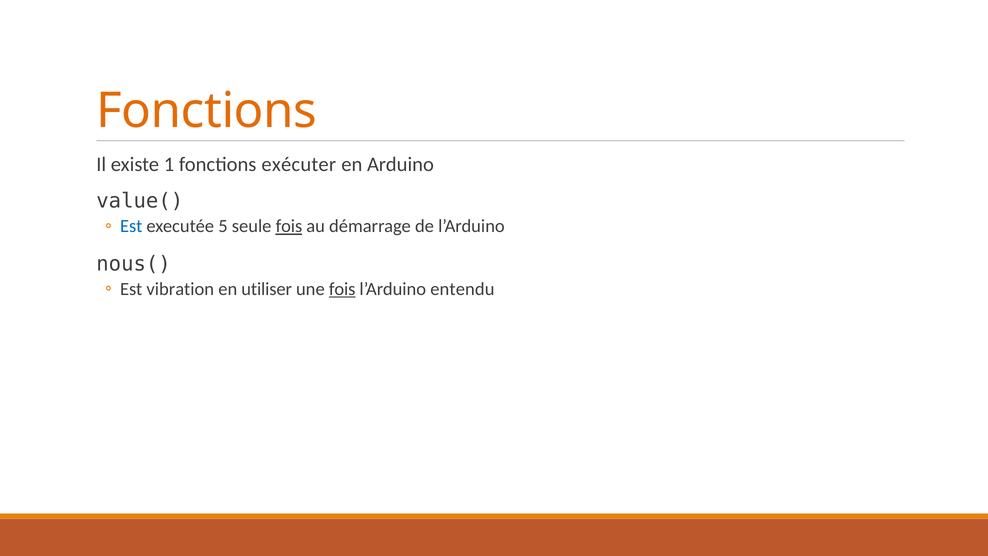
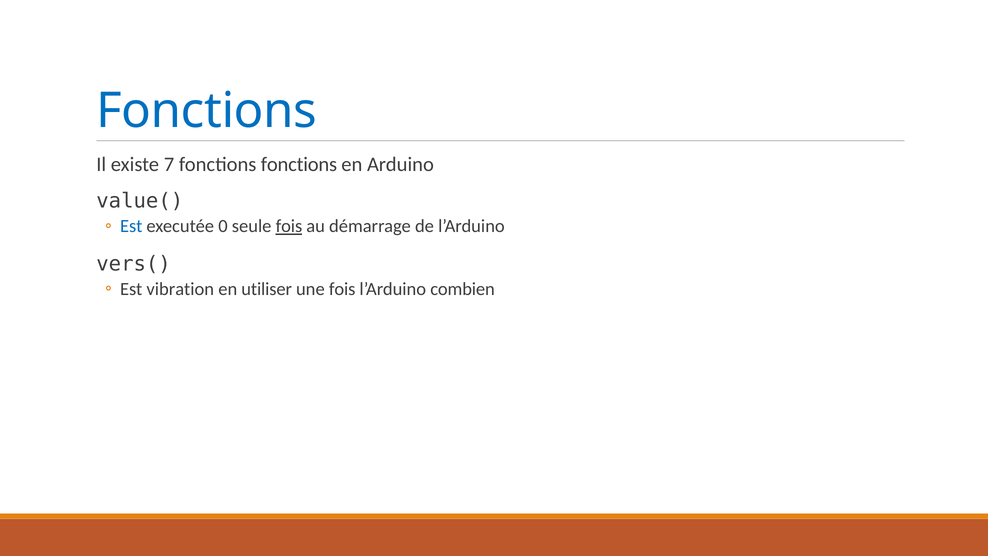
Fonctions colour: orange -> blue (207, 111)
1: 1 -> 7 (169, 164)
fonctions exécuter: exécuter -> fonctions (299, 164)
5: 5 -> 0 (223, 226)
nous(: nous( -> vers( (134, 264)
fois underline: present -> none (342, 289)
entendu: entendu -> combien (463, 289)
